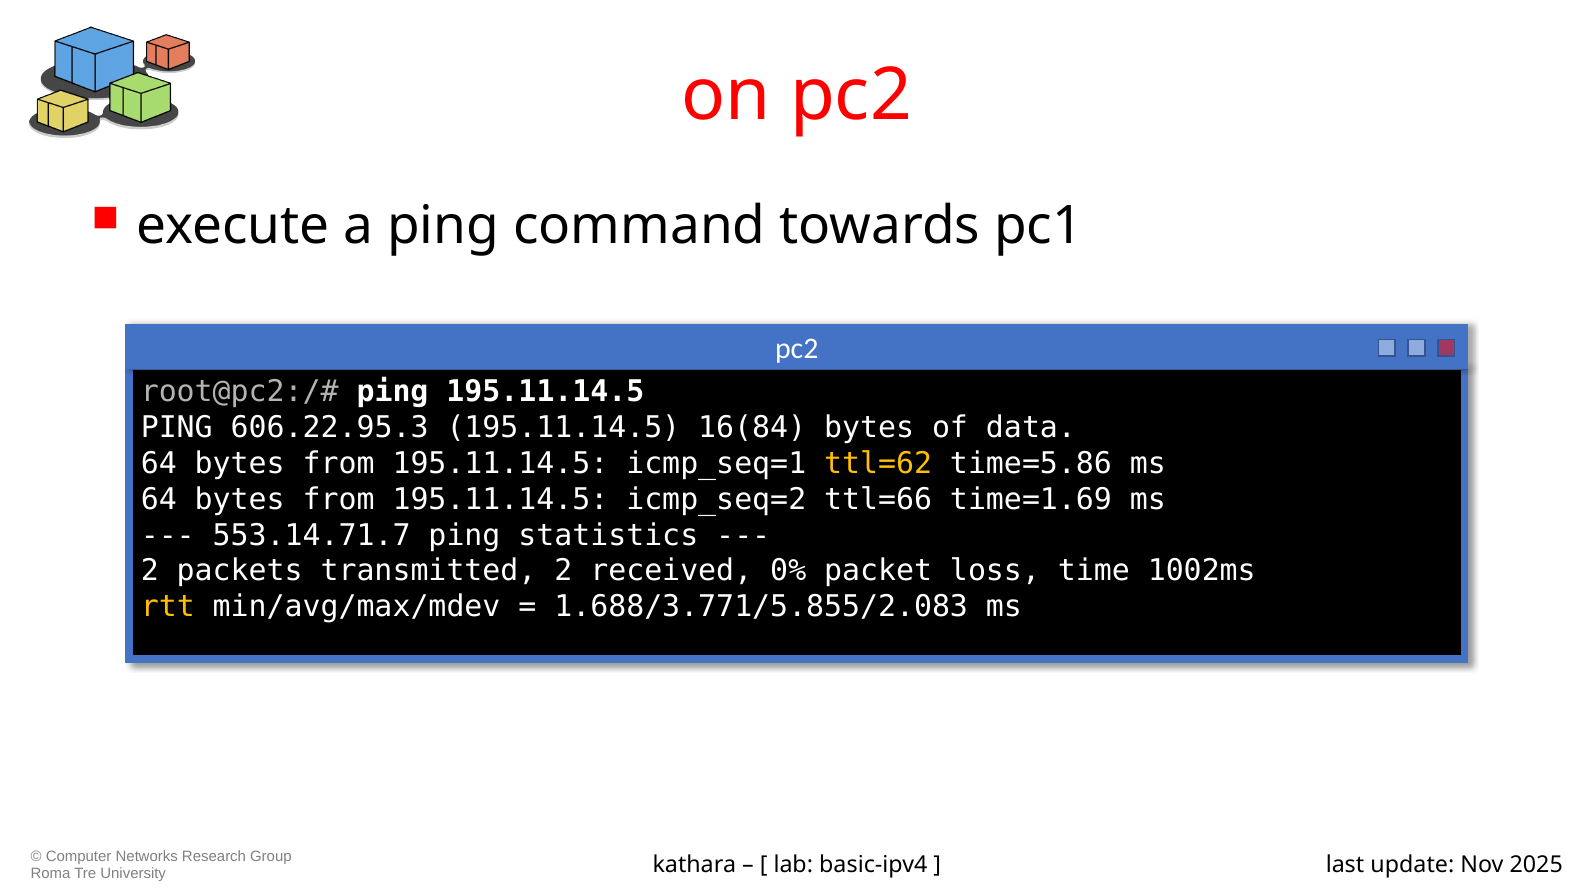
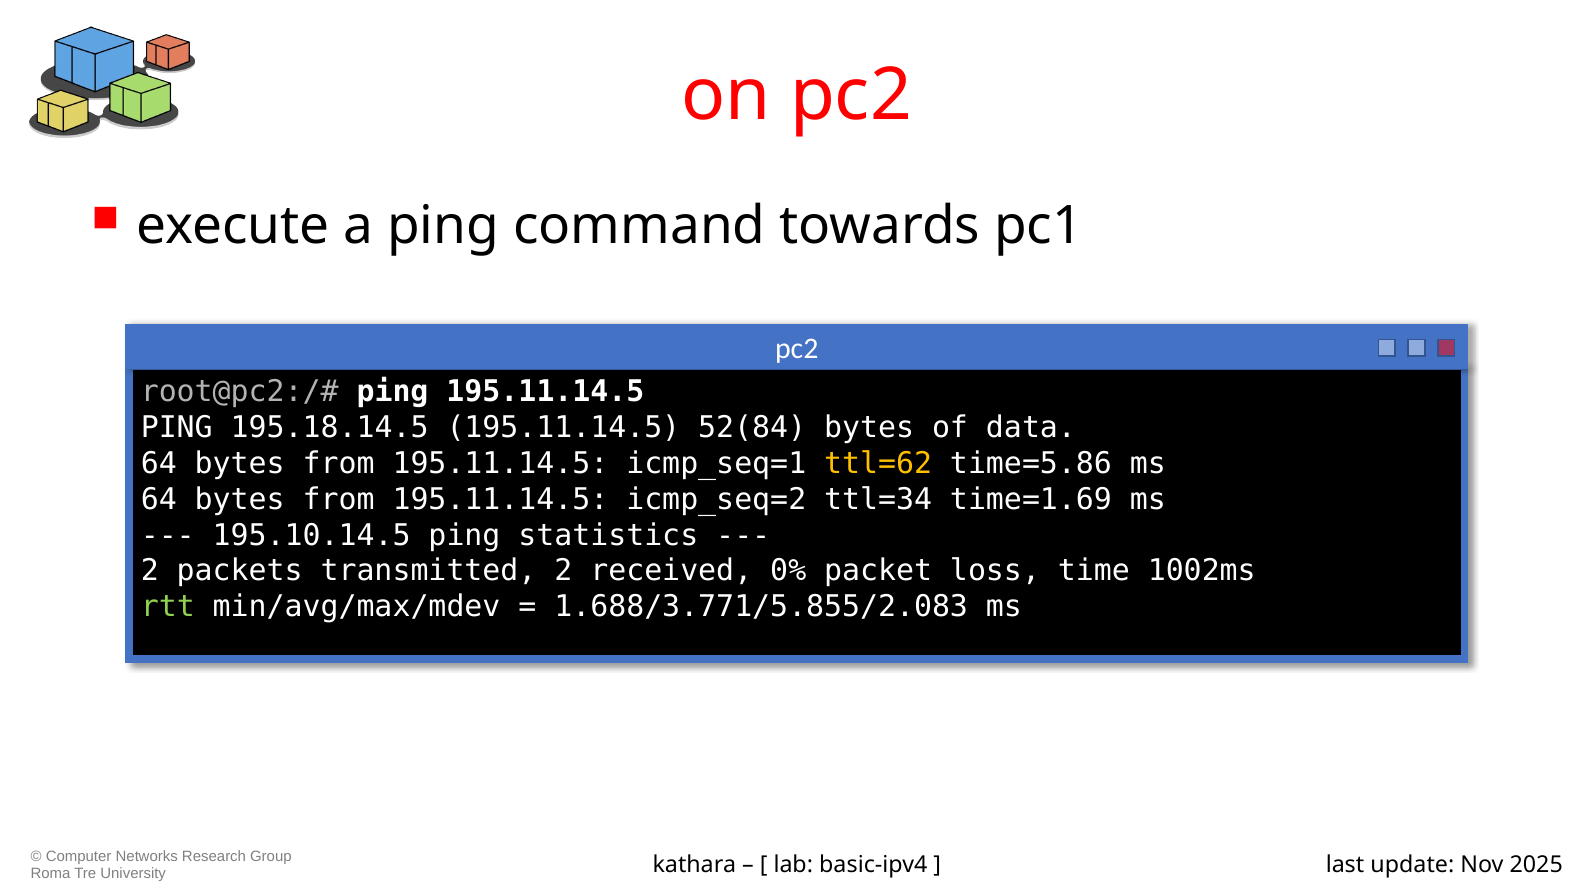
606.22.95.3: 606.22.95.3 -> 195.18.14.5 (330, 428)
16(84: 16(84 -> 52(84 (752, 428)
ttl=66: ttl=66 -> ttl=34 (878, 500)
553.14.71.7: 553.14.71.7 -> 195.10.14.5 (312, 536)
rtt colour: yellow -> light green (168, 607)
